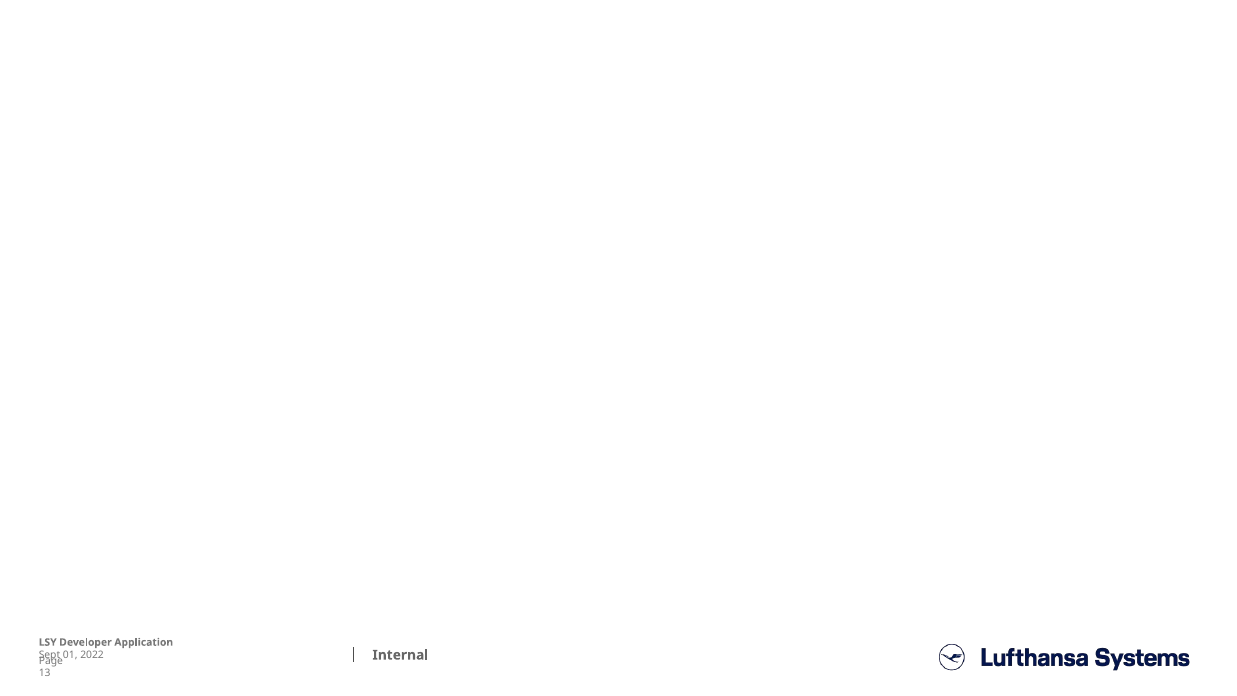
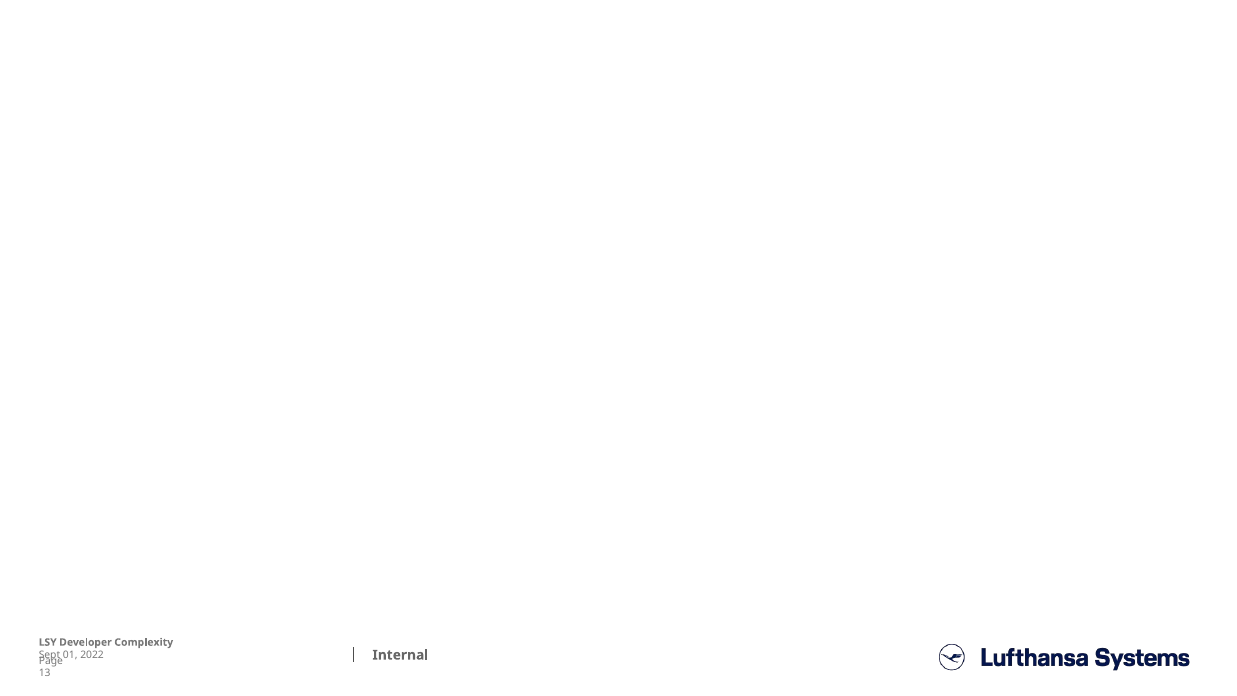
Application: Application -> Complexity (144, 642)
